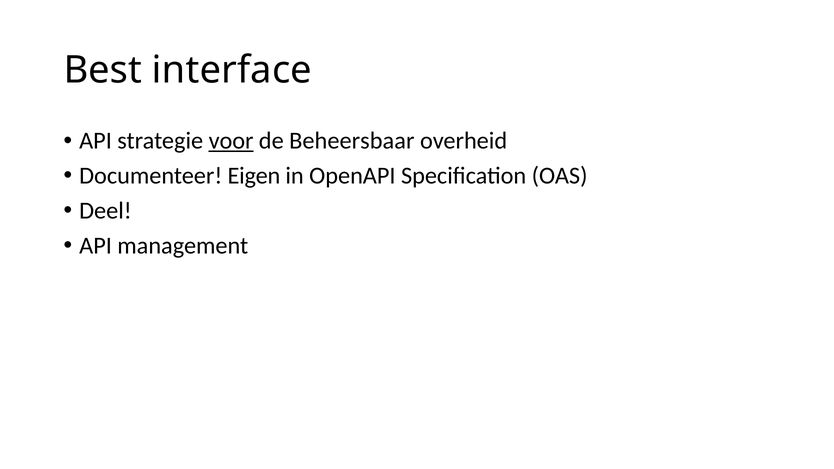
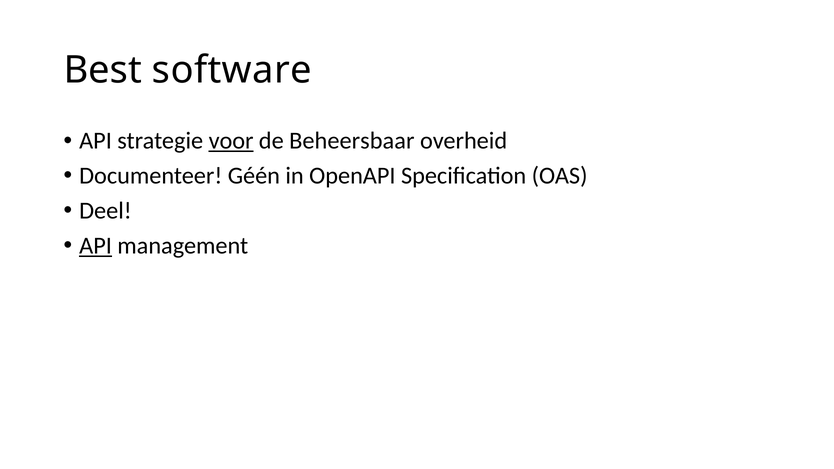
interface: interface -> software (232, 70)
Eigen: Eigen -> Géén (254, 176)
API underline: none -> present (96, 246)
